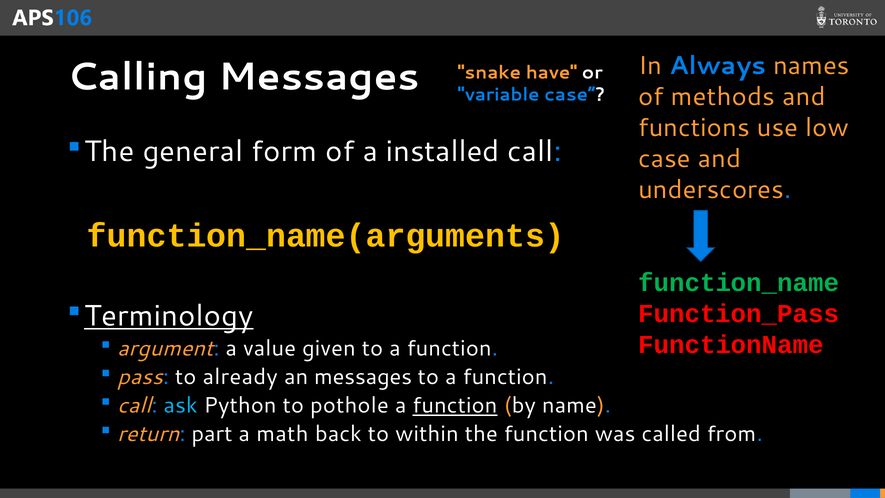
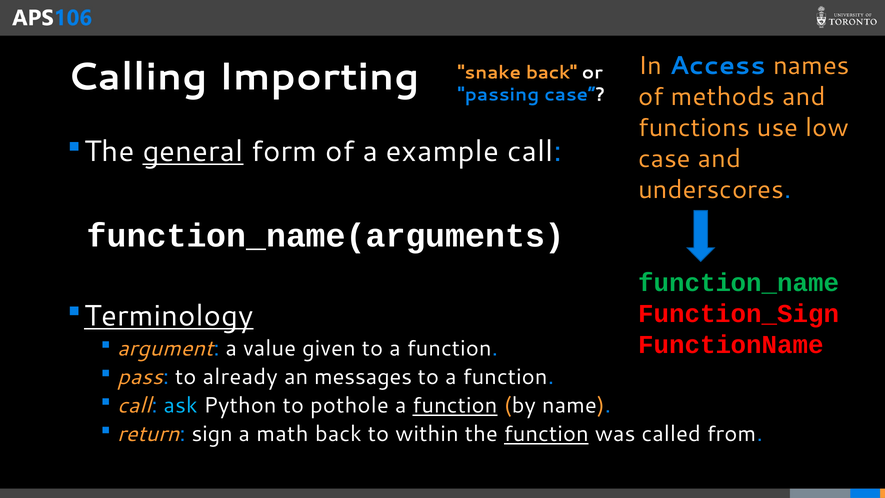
Always: Always -> Access (718, 66)
Calling Messages: Messages -> Importing (319, 77)
snake have: have -> back (552, 72)
variable: variable -> passing (498, 95)
general underline: none -> present (193, 152)
installed: installed -> example (442, 152)
function_name(arguments colour: yellow -> white (326, 236)
Function_Pass: Function_Pass -> Function_Sign (739, 314)
part: part -> sign (212, 434)
function underline: none -> present (546, 434)
